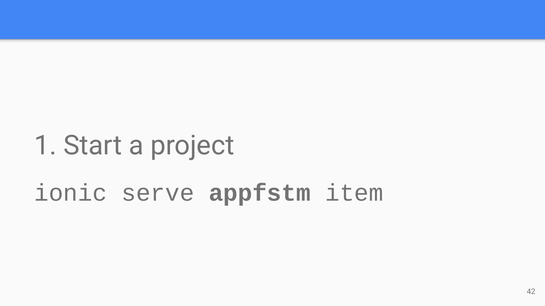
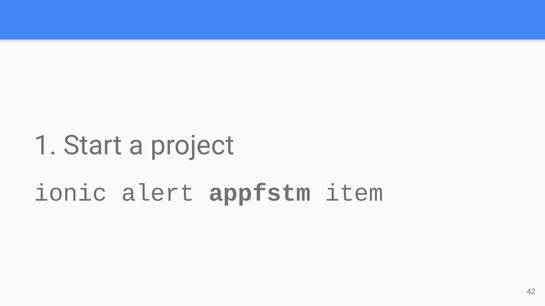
serve: serve -> alert (158, 193)
